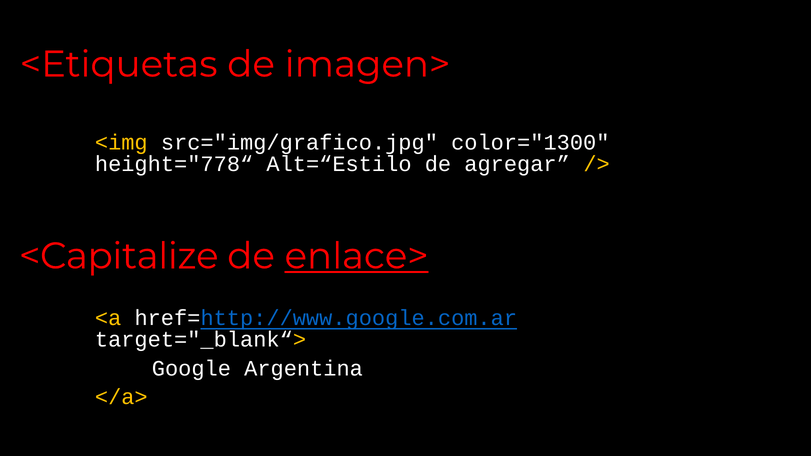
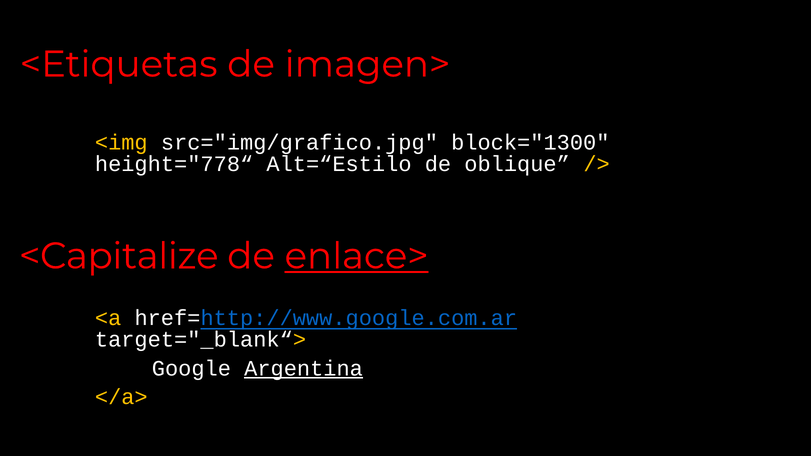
color="1300: color="1300 -> block="1300 (530, 143)
agregar: agregar -> oblique (517, 164)
Argentina underline: none -> present (304, 368)
